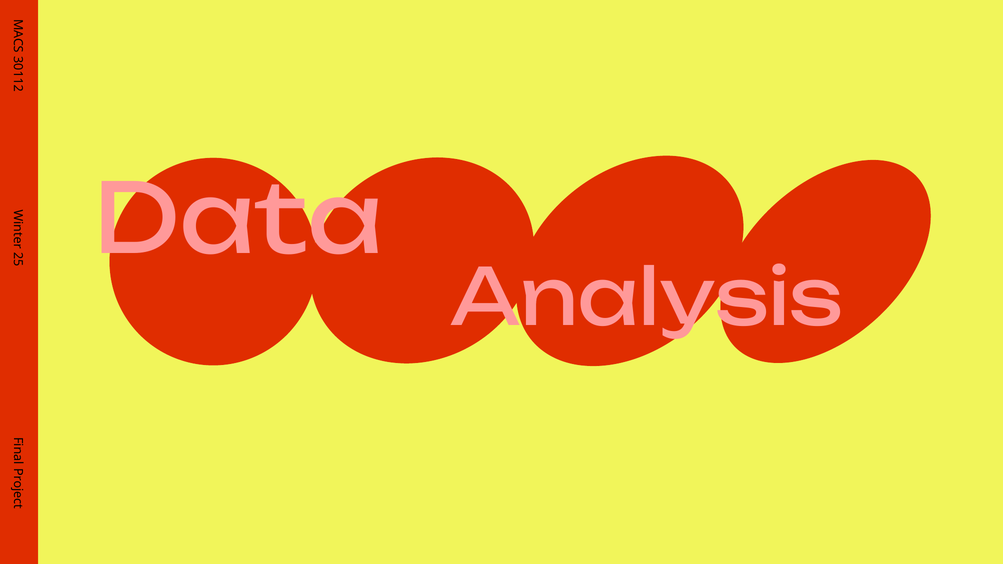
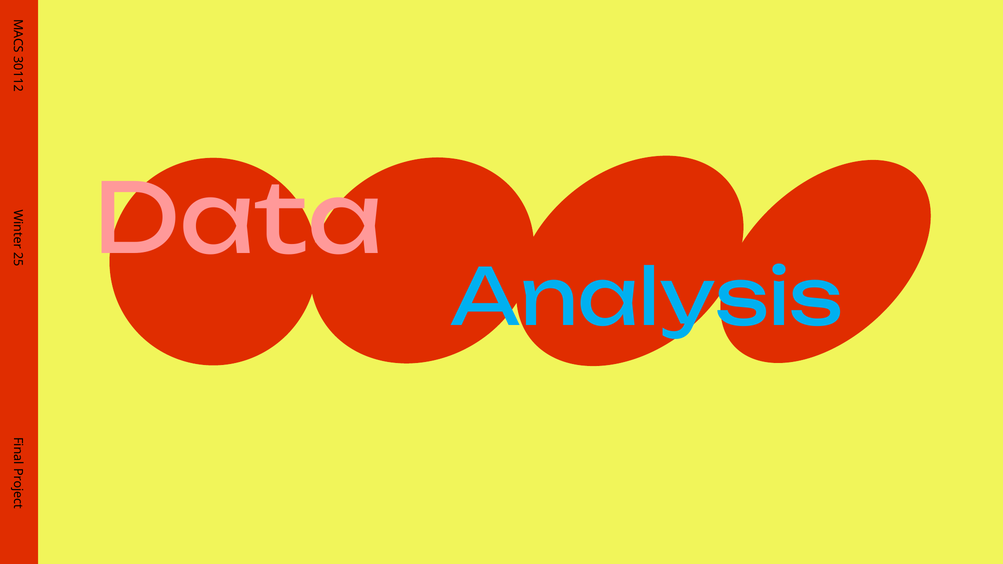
Analysis colour: pink -> light blue (647, 300)
